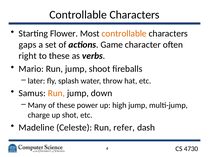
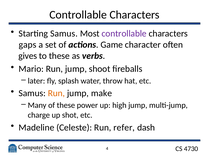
Starting Flower: Flower -> Samus (64, 33)
controllable colour: orange -> purple (124, 33)
right: right -> gives (28, 56)
down: down -> make (102, 93)
